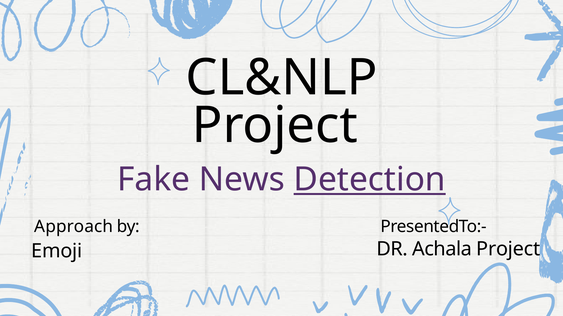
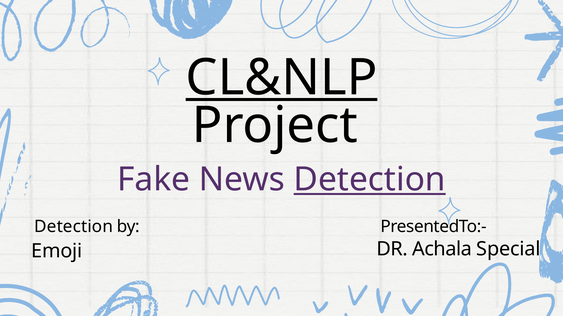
CL&NLP underline: none -> present (282, 78)
Approach: Approach -> Detection (74, 227)
Achala Project: Project -> Special (508, 250)
